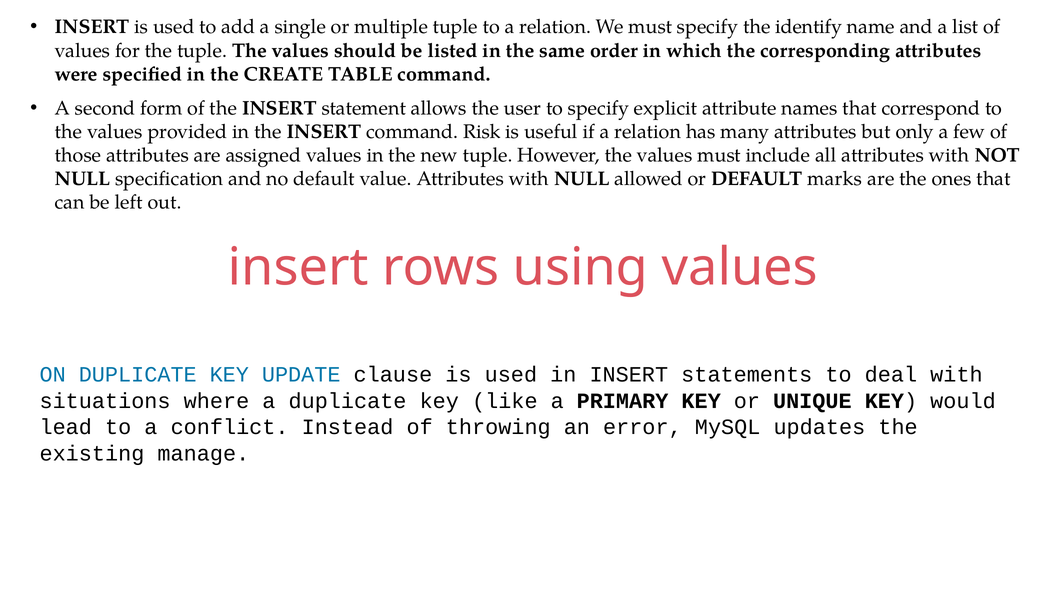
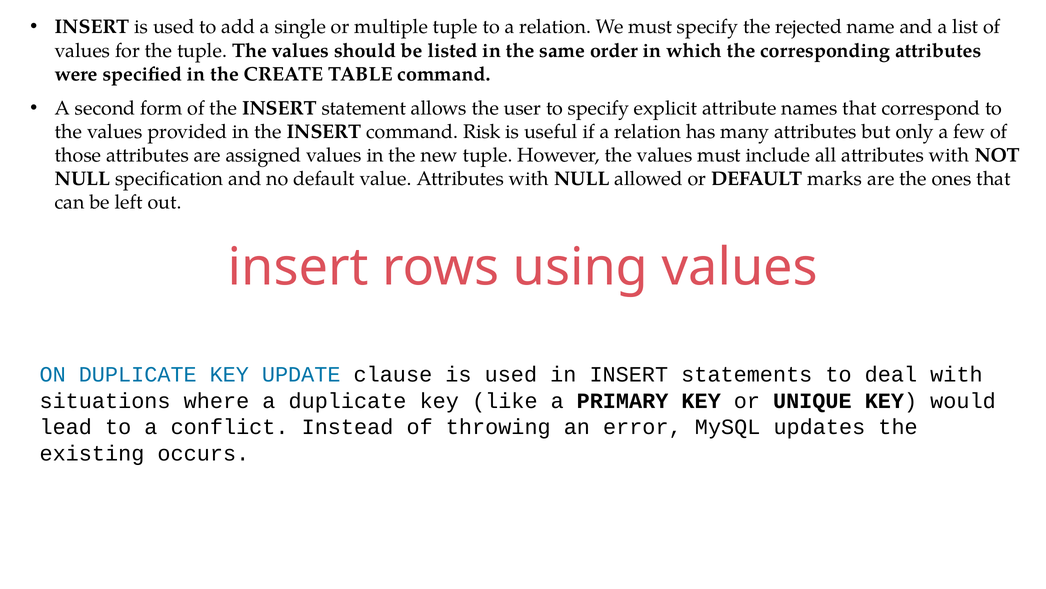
identify: identify -> rejected (809, 27)
manage: manage -> occurs (203, 453)
